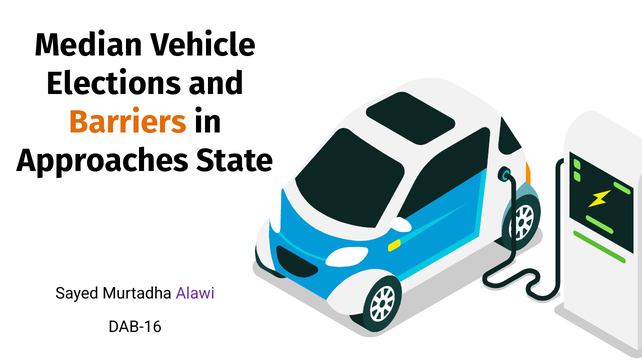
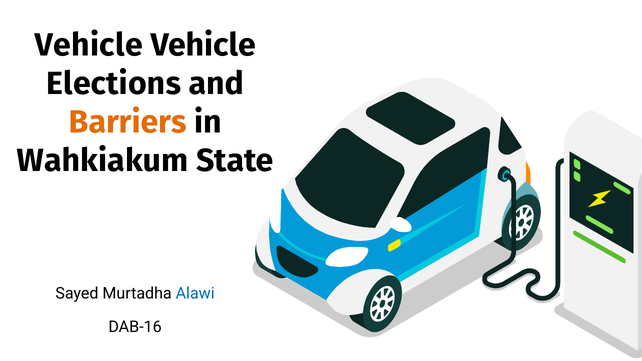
Median: Median -> Vehicle (89, 45)
Approaches: Approaches -> Wahkiakum (103, 161)
Alawi colour: purple -> blue (195, 293)
